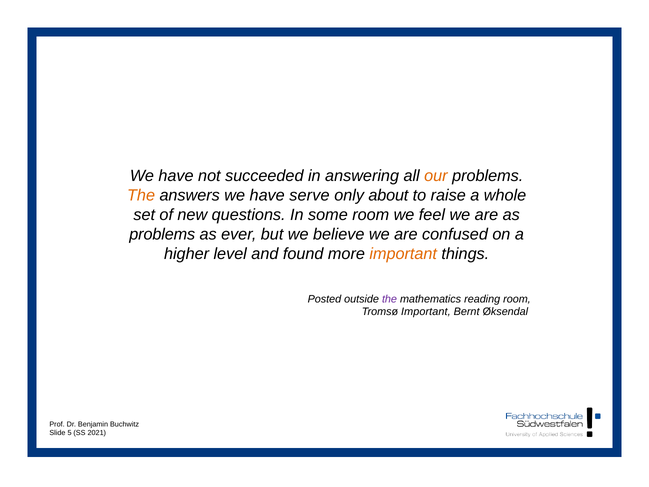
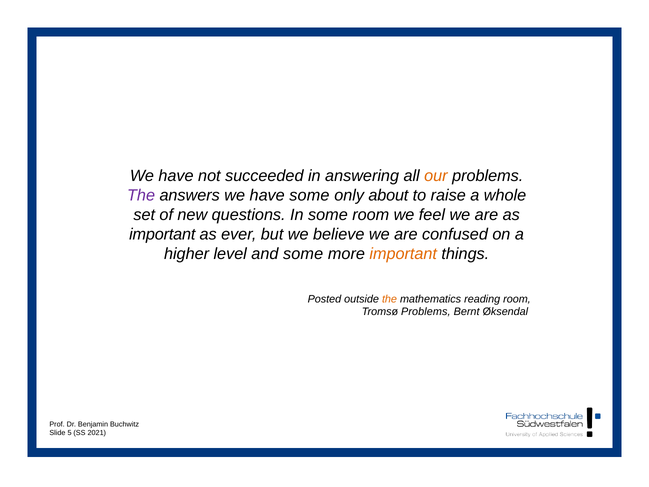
The colour: orange -> purple (141, 195)
have serve: serve -> some (309, 195)
problems: problems -> important (162, 234)
and found: found -> some (303, 254)
the colour: purple -> orange (389, 299)
Tromsø Important: Important -> Problems (426, 312)
